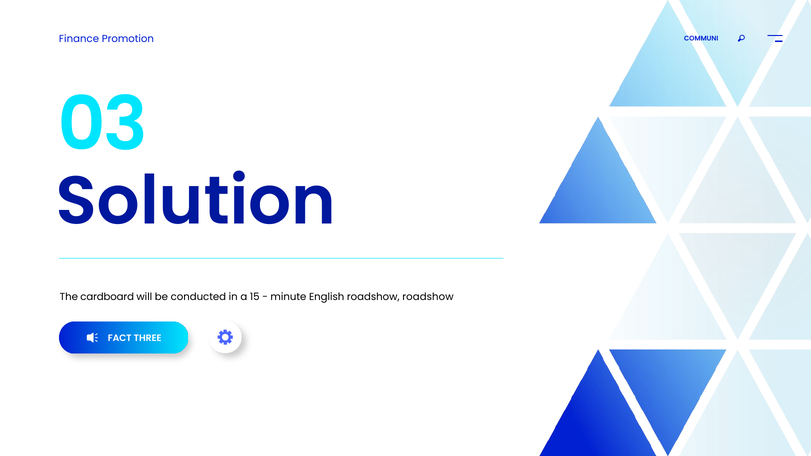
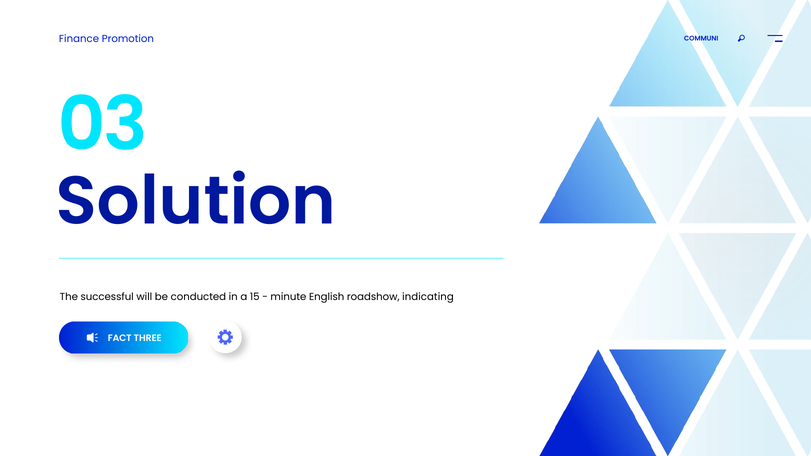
cardboard: cardboard -> successful (107, 297)
roadshow roadshow: roadshow -> indicating (428, 297)
